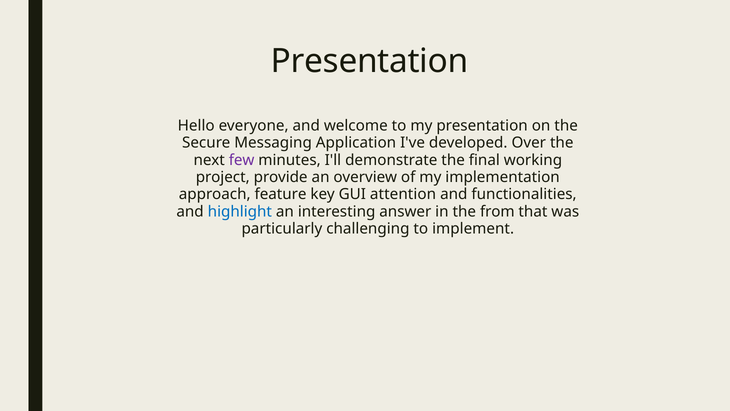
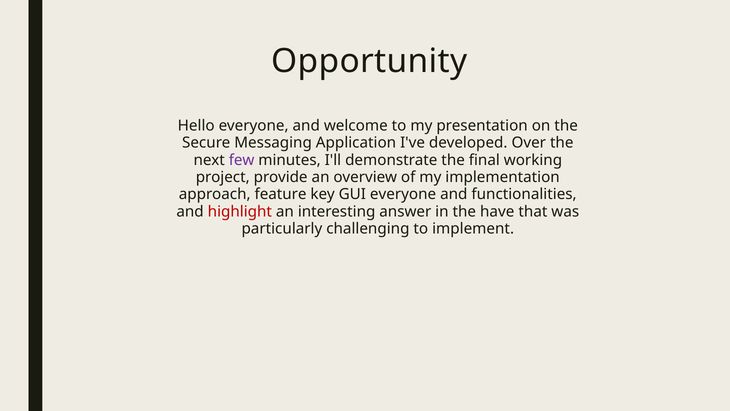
Presentation: Presentation -> Opportunity (369, 61)
GUI attention: attention -> everyone (403, 194)
highlight colour: blue -> red (240, 211)
from: from -> have (497, 211)
